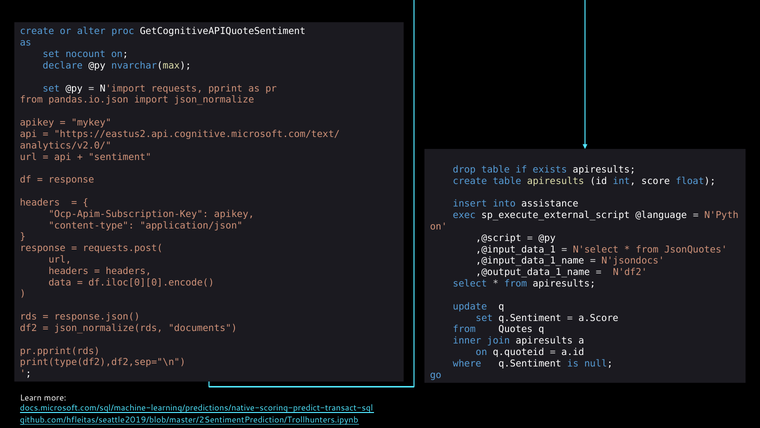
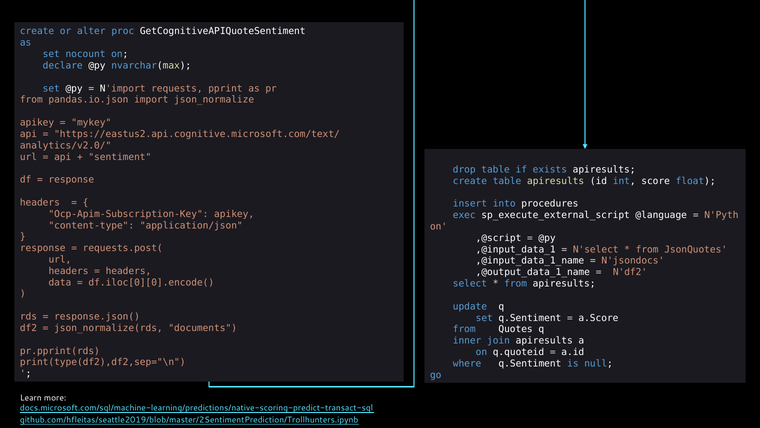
assistance: assistance -> procedures (550, 204)
